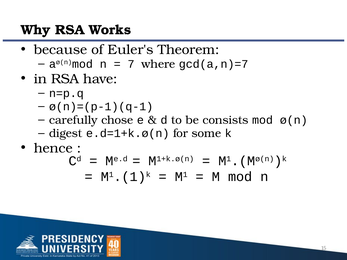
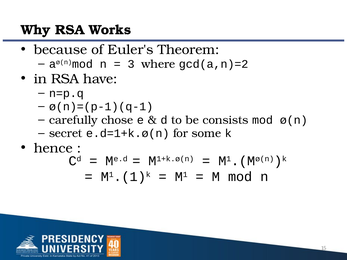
7: 7 -> 3 (131, 64)
gcd(a,n)=7: gcd(a,n)=7 -> gcd(a,n)=2 (214, 64)
digest: digest -> secret (66, 134)
